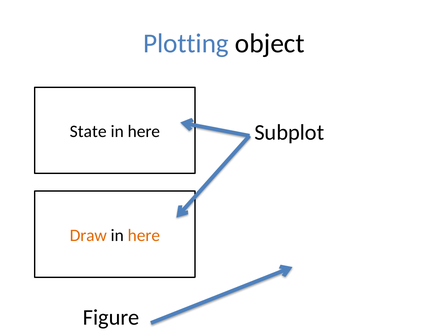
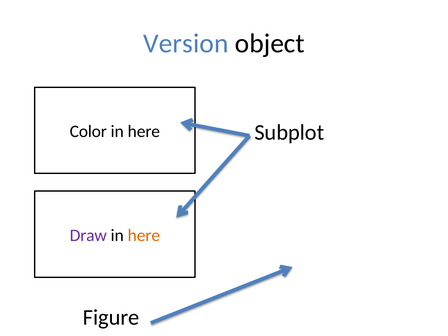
Plotting: Plotting -> Version (186, 43)
State: State -> Color (88, 132)
Draw colour: orange -> purple (88, 235)
